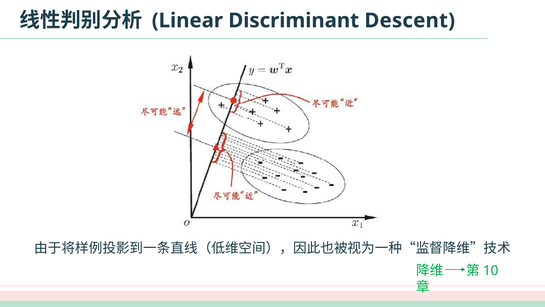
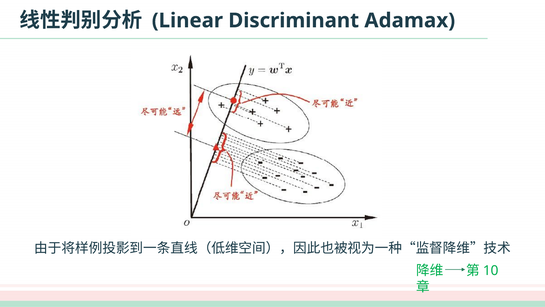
Descent: Descent -> Adamax (410, 21)
